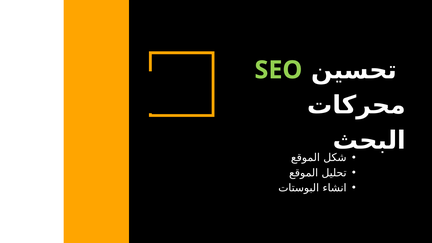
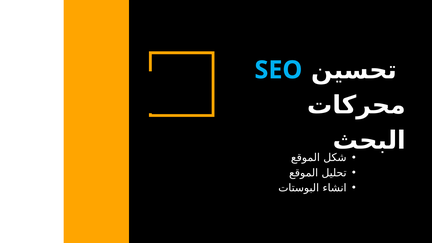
SEO colour: light green -> light blue (278, 70)
